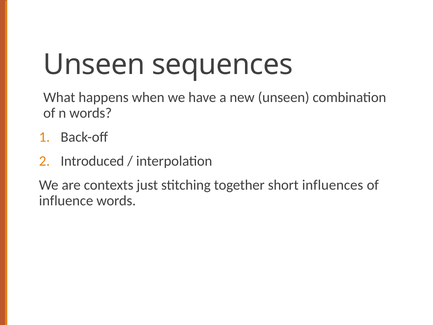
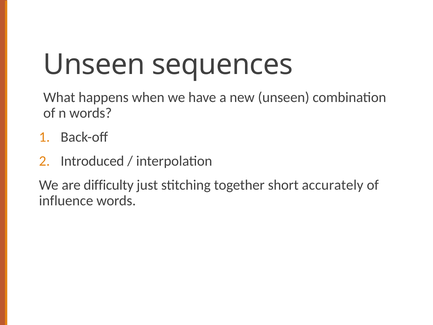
contexts: contexts -> difficulty (109, 185)
influences: influences -> accurately (333, 185)
